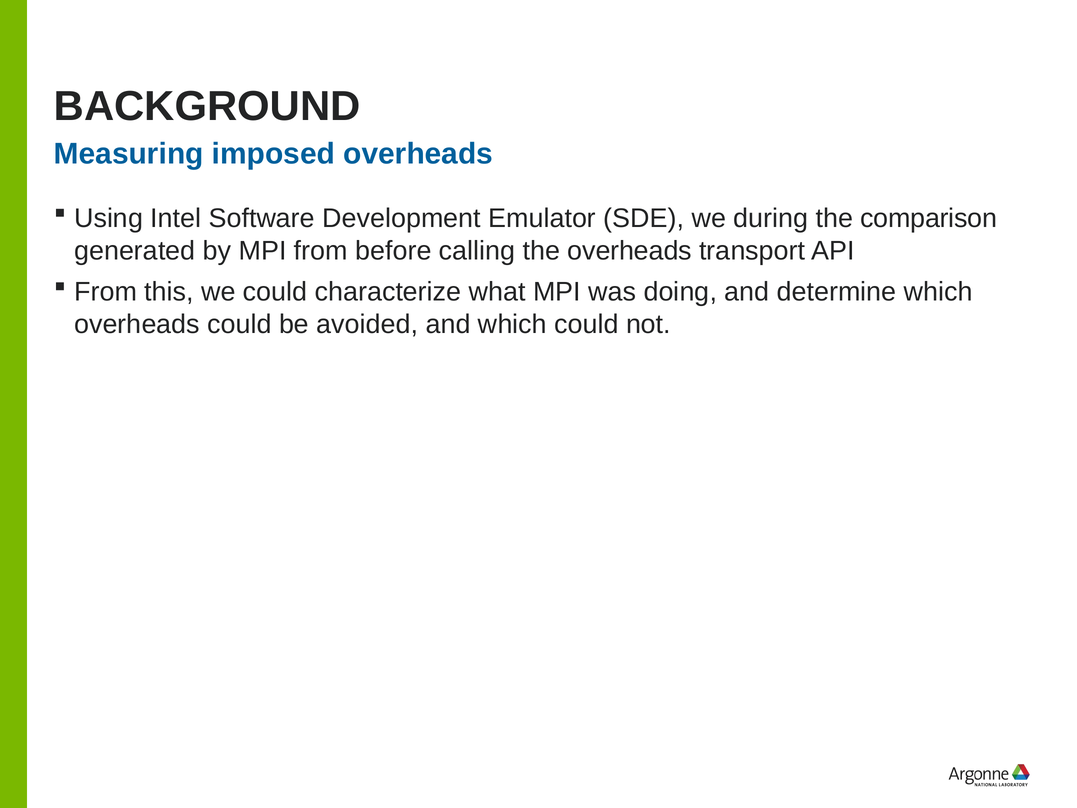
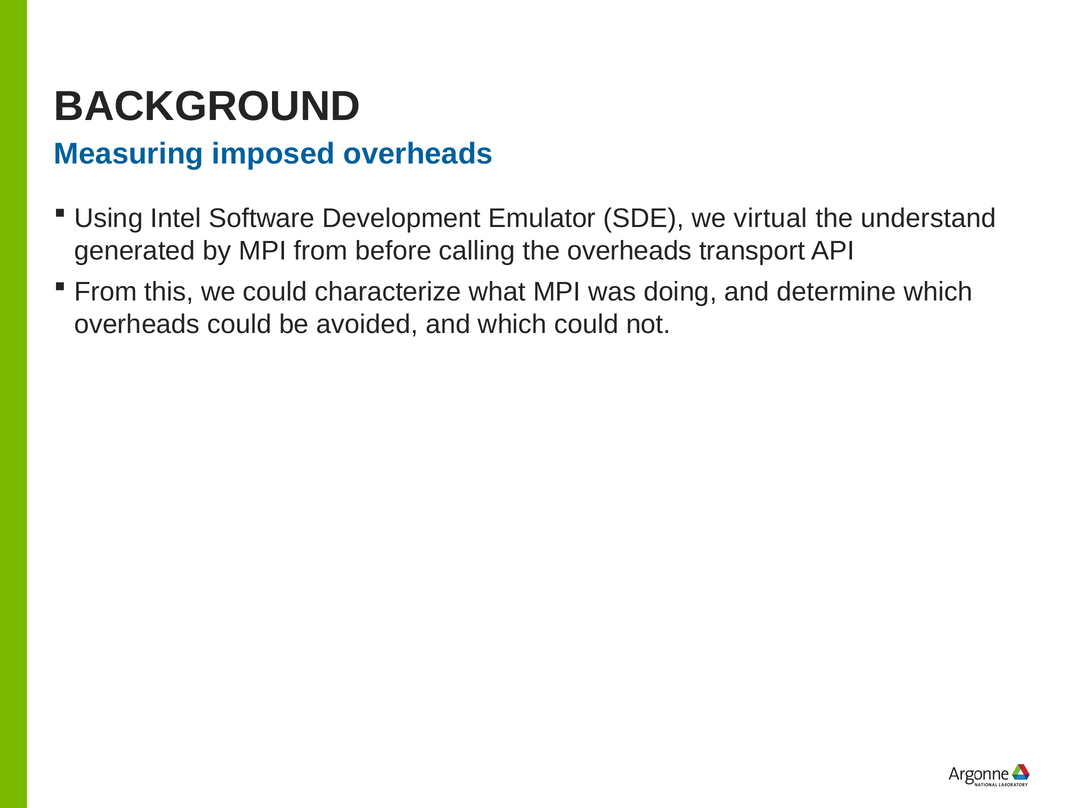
during: during -> virtual (771, 218)
comparison: comparison -> understand (928, 218)
